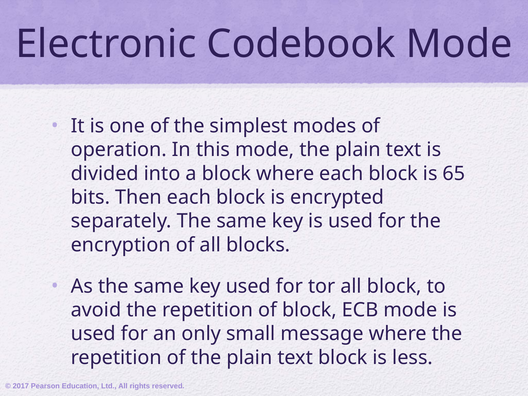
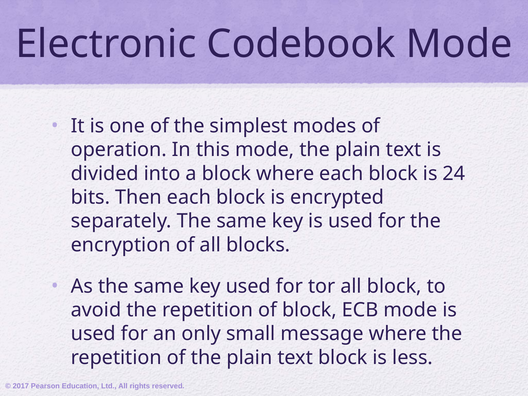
65: 65 -> 24 (454, 173)
